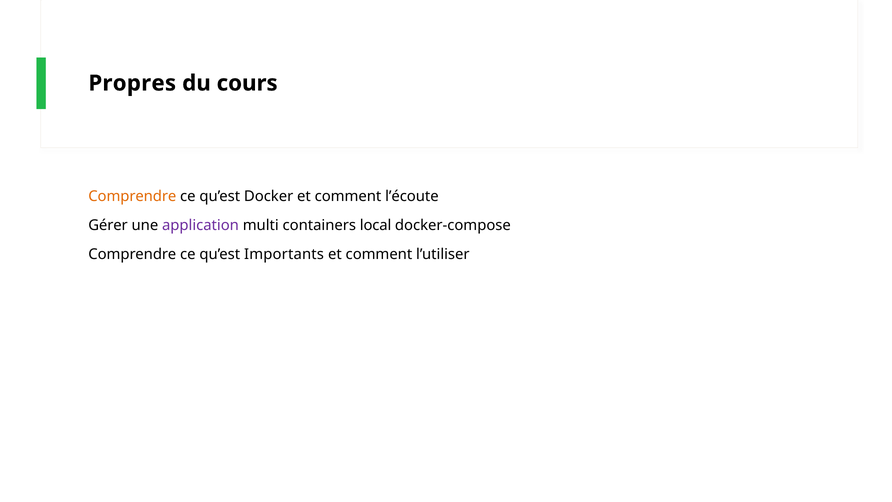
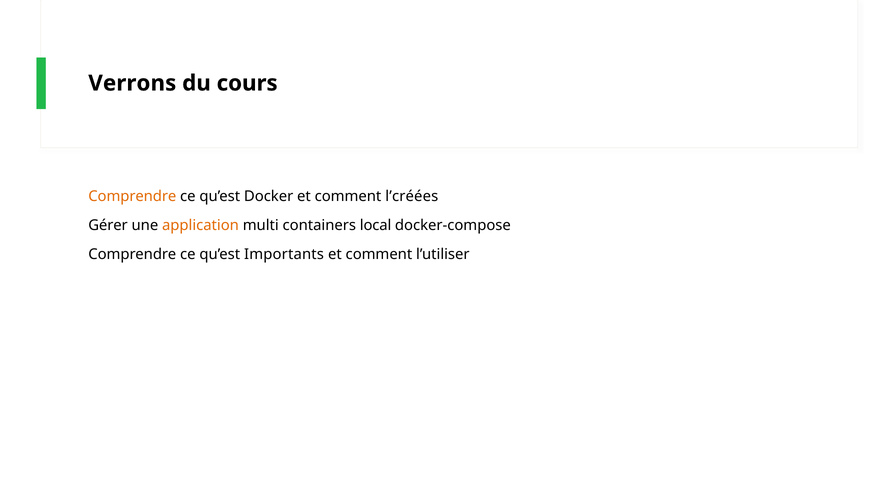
Propres: Propres -> Verrons (132, 83)
l’écoute: l’écoute -> l’créées (412, 196)
application colour: purple -> orange (200, 225)
